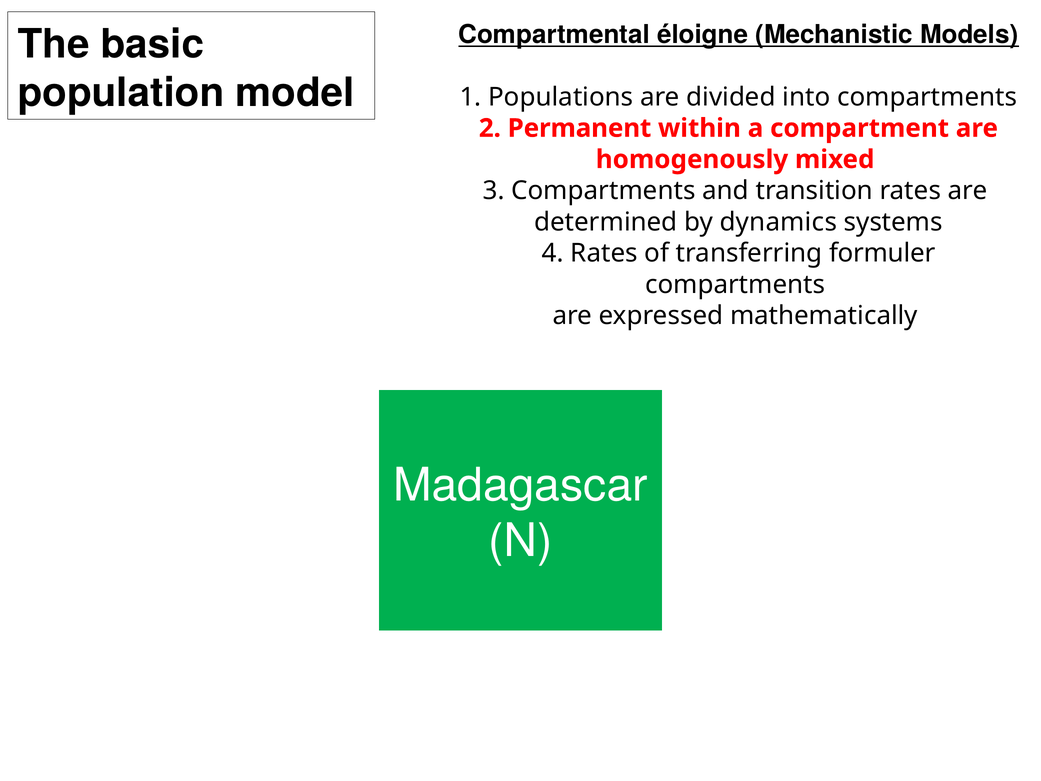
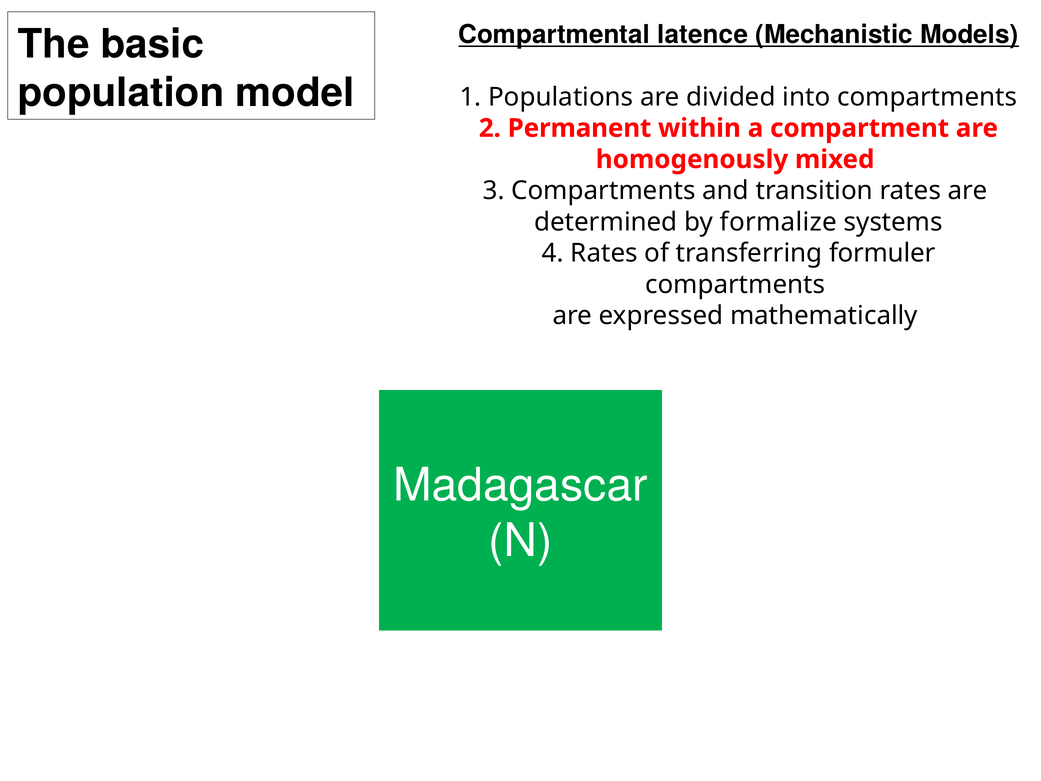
éloigne: éloigne -> latence (703, 34)
dynamics: dynamics -> formalize (778, 222)
